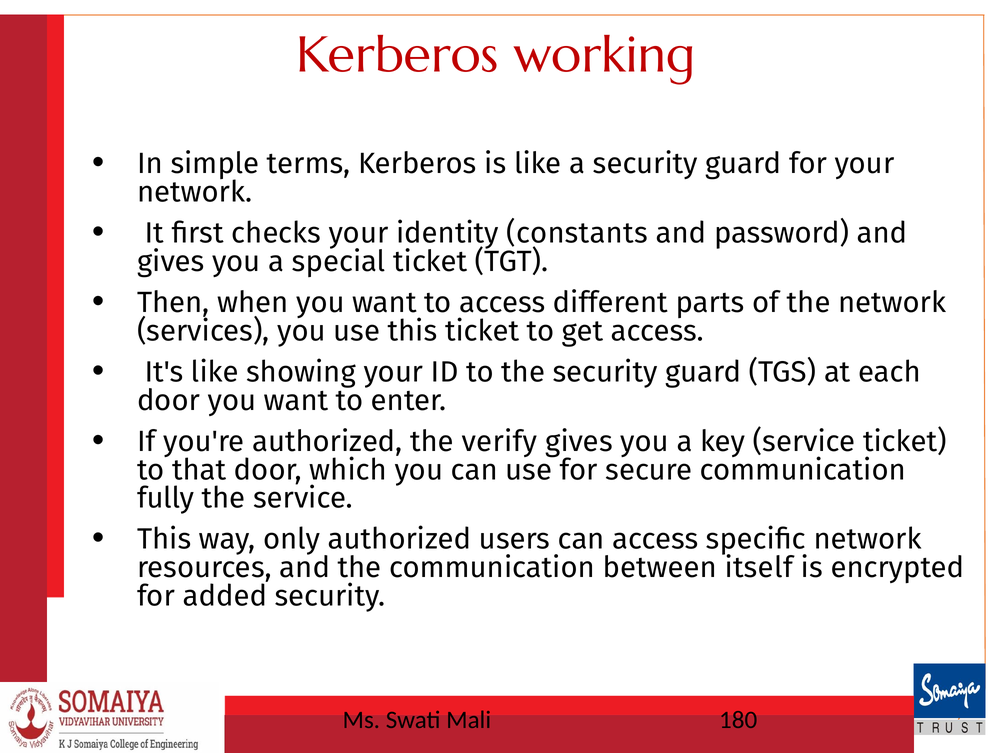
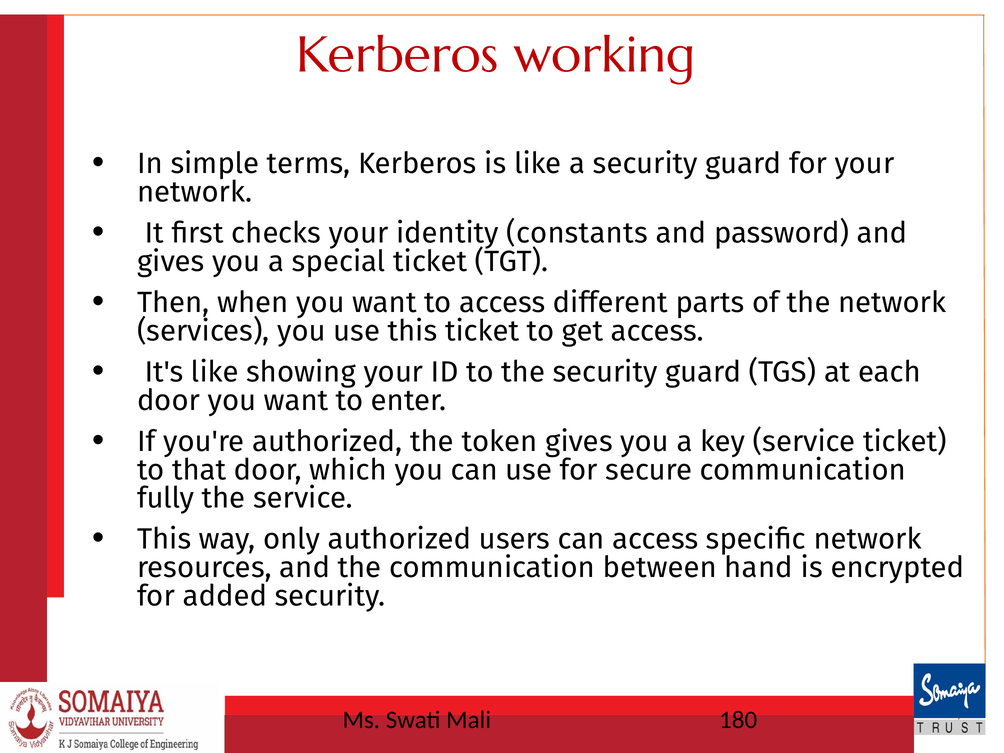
verify: verify -> token (500, 441)
itself: itself -> hand (759, 568)
